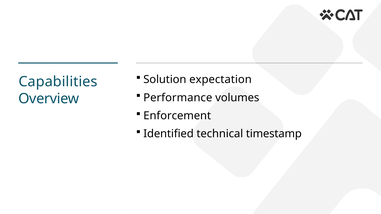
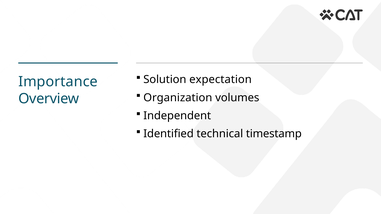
Capabilities: Capabilities -> Importance (58, 82)
Performance: Performance -> Organization (178, 98)
Enforcement: Enforcement -> Independent (177, 116)
